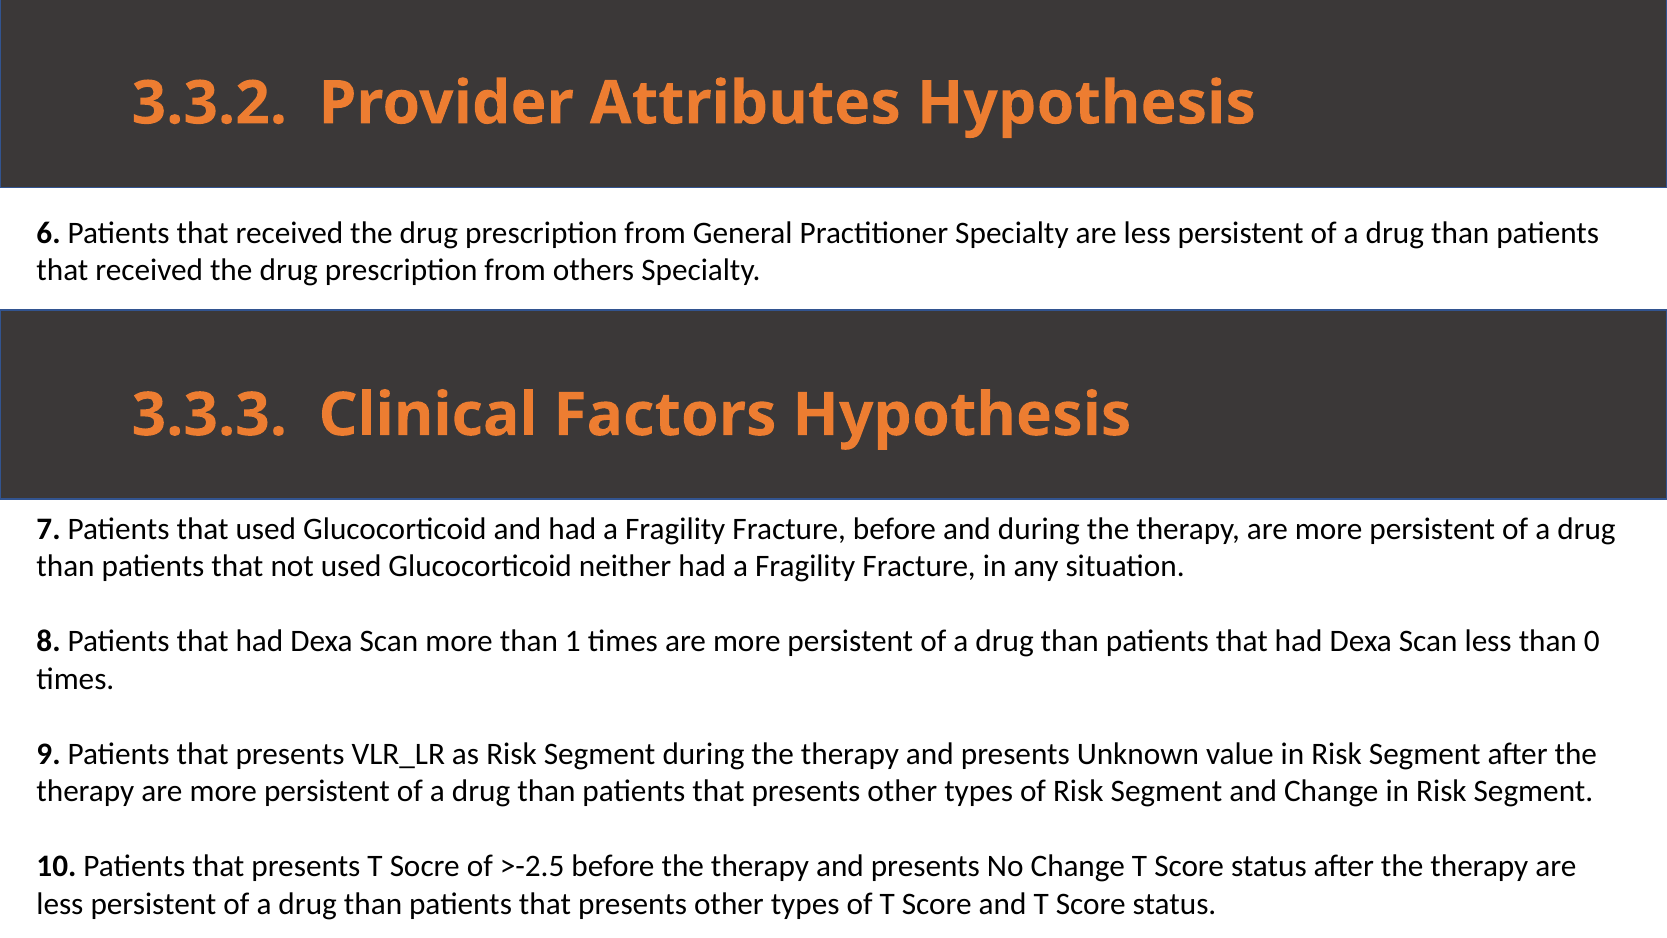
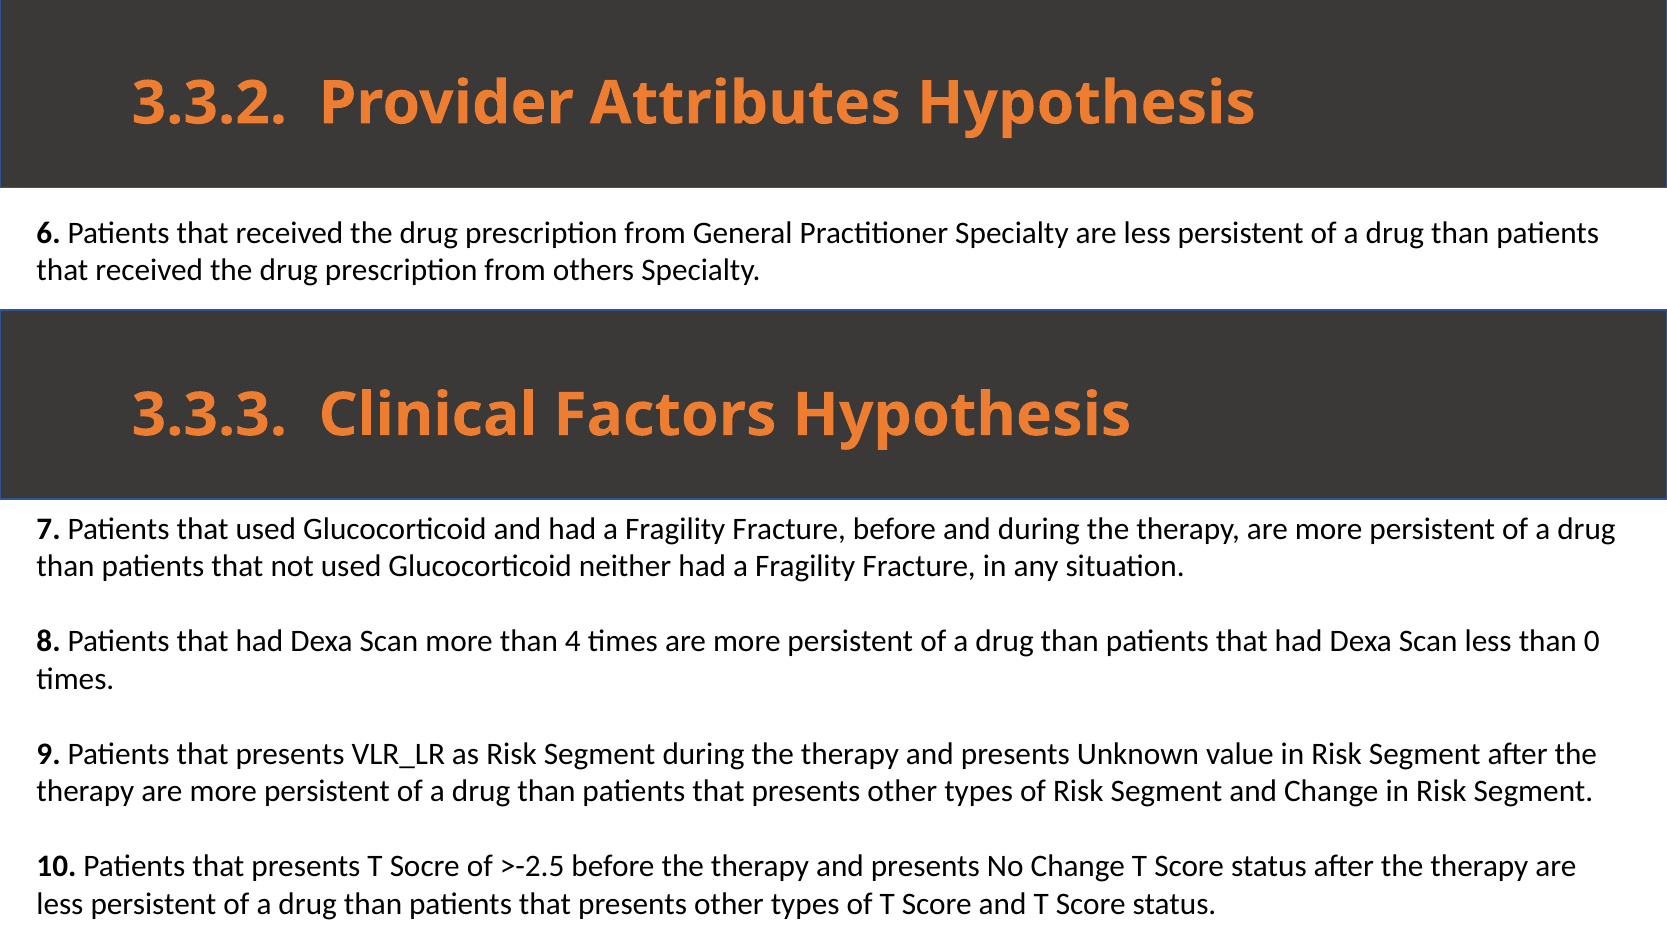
1: 1 -> 4 (573, 641)
